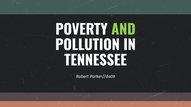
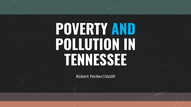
AND colour: light green -> light blue (123, 30)
